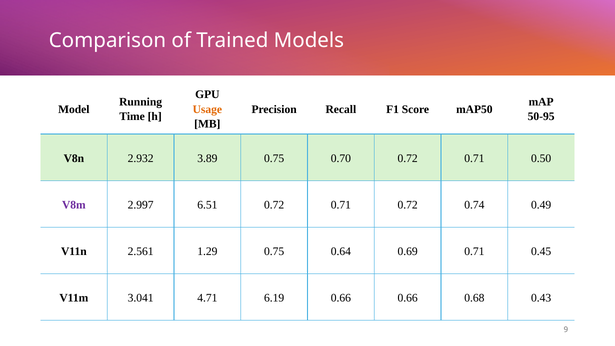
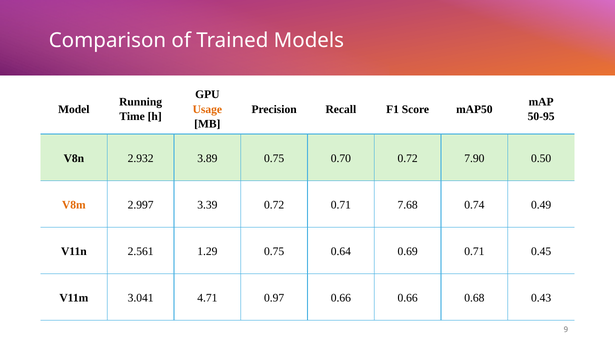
0.70 0.72 0.71: 0.71 -> 7.90 (474, 158)
V8m colour: purple -> orange (74, 205)
6.51: 6.51 -> 3.39 (207, 205)
0.71 0.72: 0.72 -> 7.68 (408, 205)
6.19: 6.19 -> 0.97 (274, 298)
